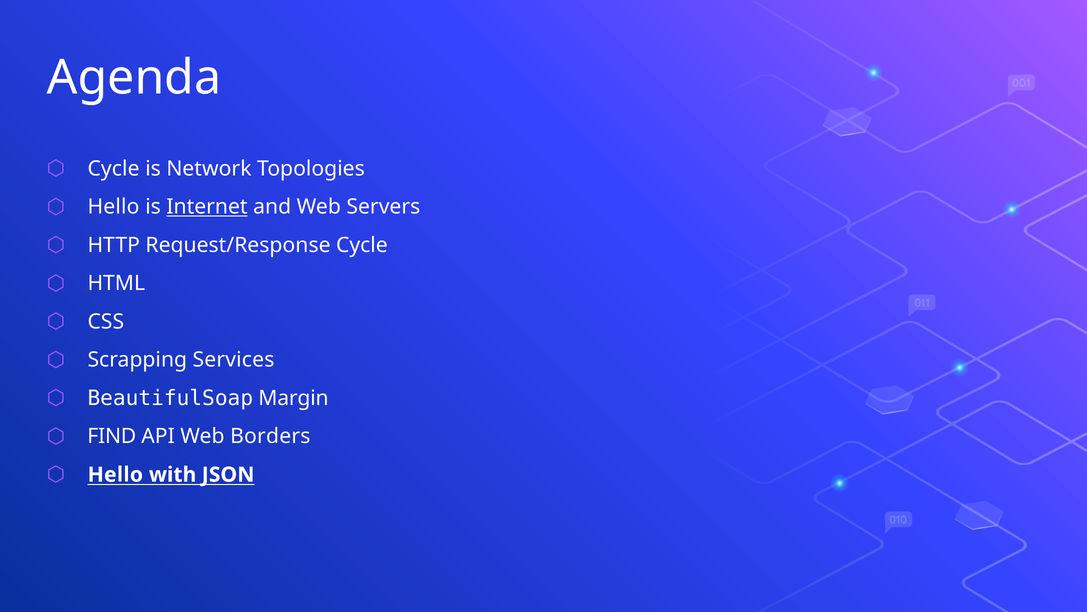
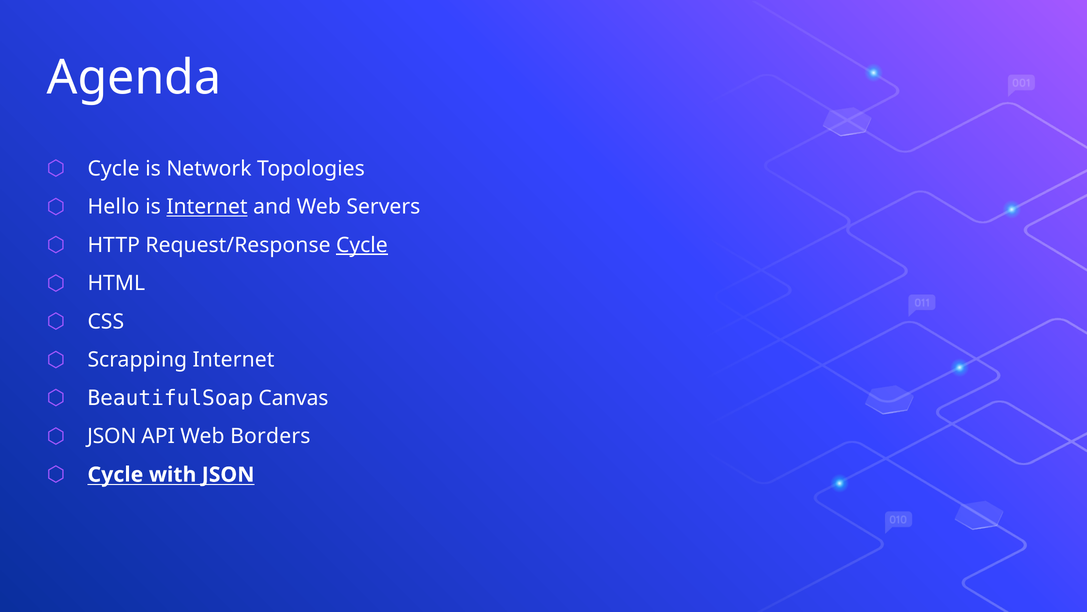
Cycle underline: none -> present (362, 245)
Scrapping Services: Services -> Internet (234, 360)
Margin: Margin -> Canvas (293, 398)
FIND: FIND -> JSON (112, 436)
Hello: Hello -> Cycle (115, 474)
